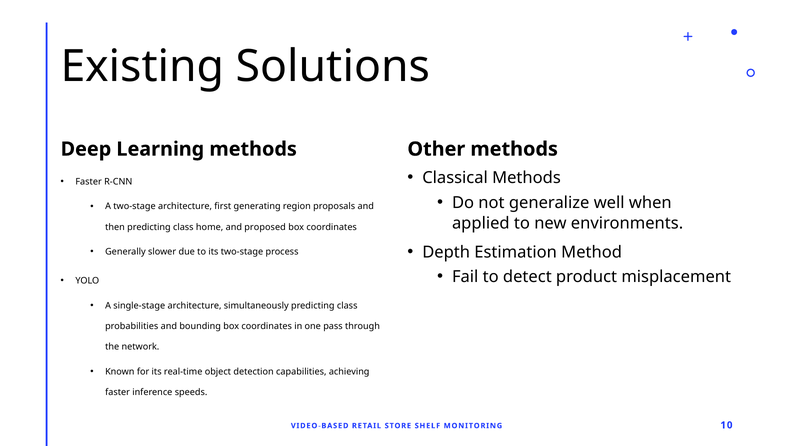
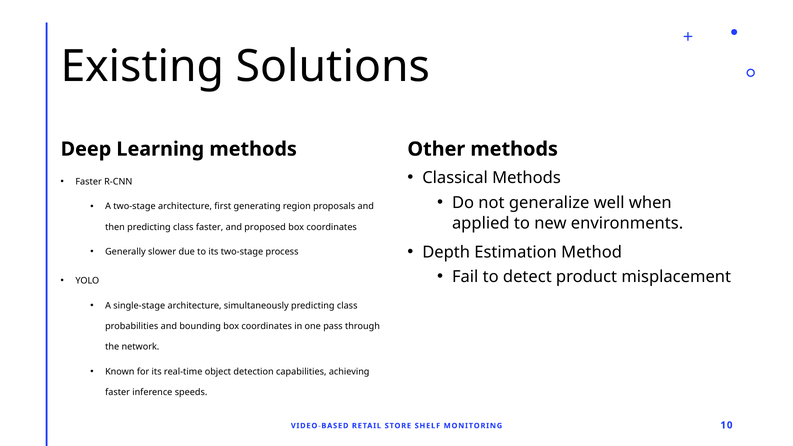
class home: home -> faster (210, 227)
